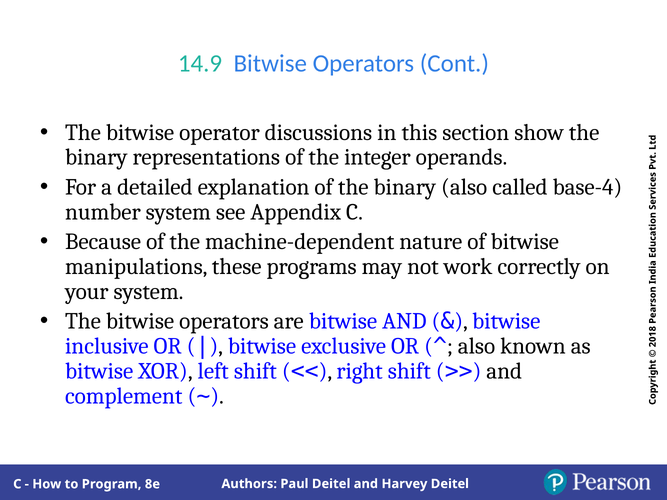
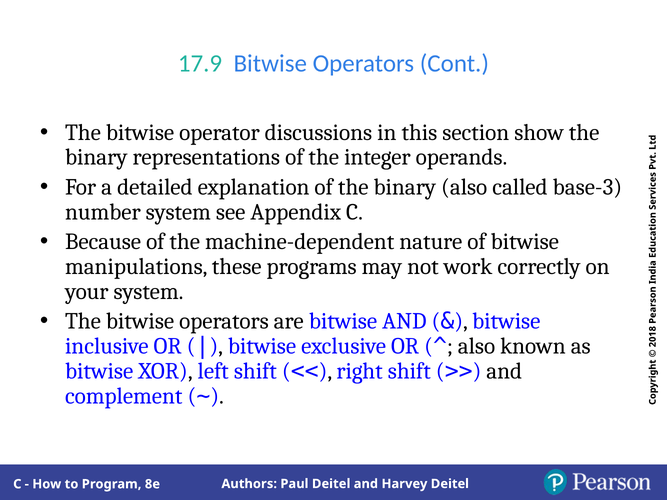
14.9: 14.9 -> 17.9 (200, 63)
base-4: base-4 -> base-3 (587, 187)
